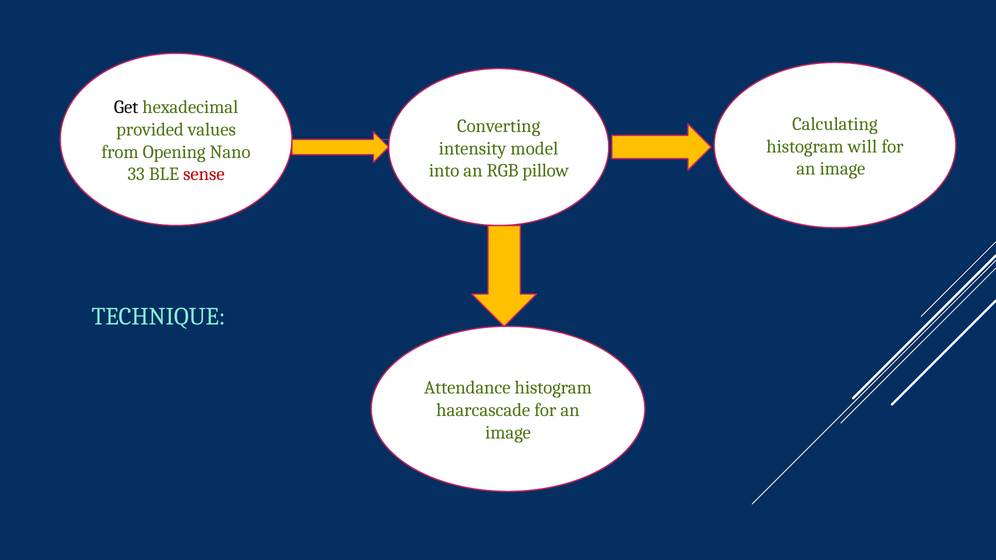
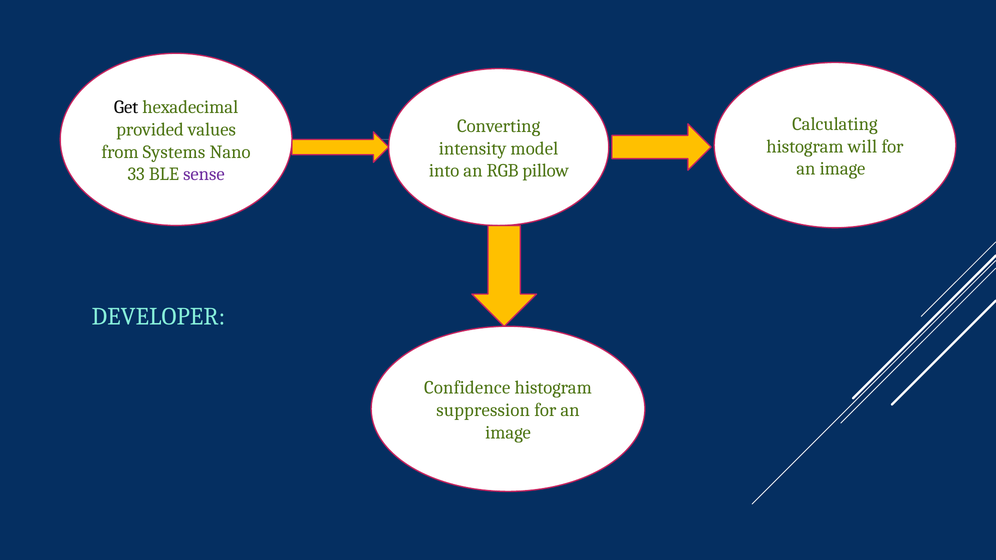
Opening: Opening -> Systems (174, 152)
sense colour: red -> purple (204, 174)
TECHNIQUE: TECHNIQUE -> DEVELOPER (158, 317)
Attendance: Attendance -> Confidence (467, 388)
haarcascade: haarcascade -> suppression (483, 410)
